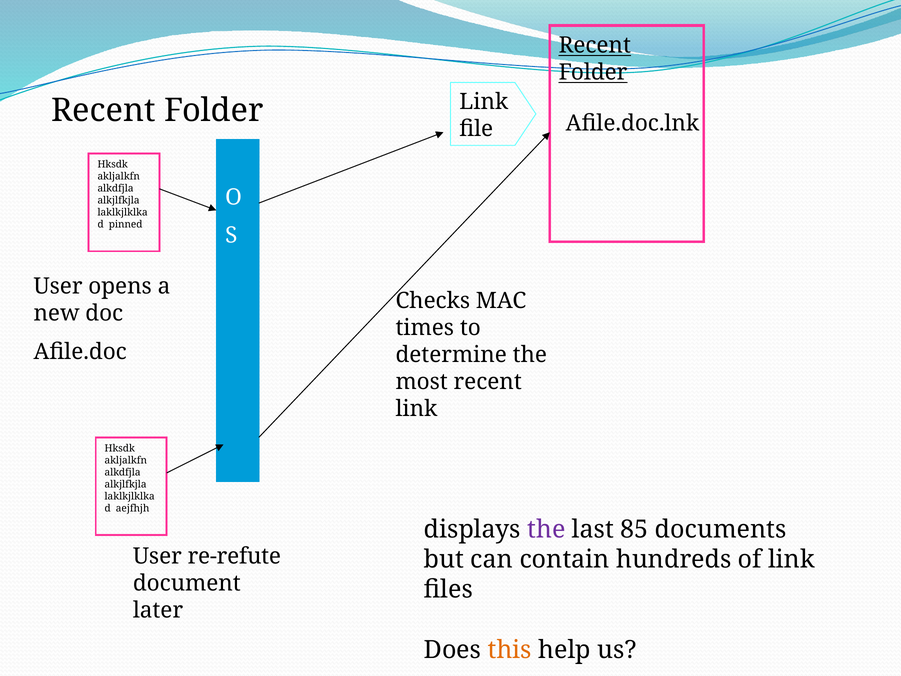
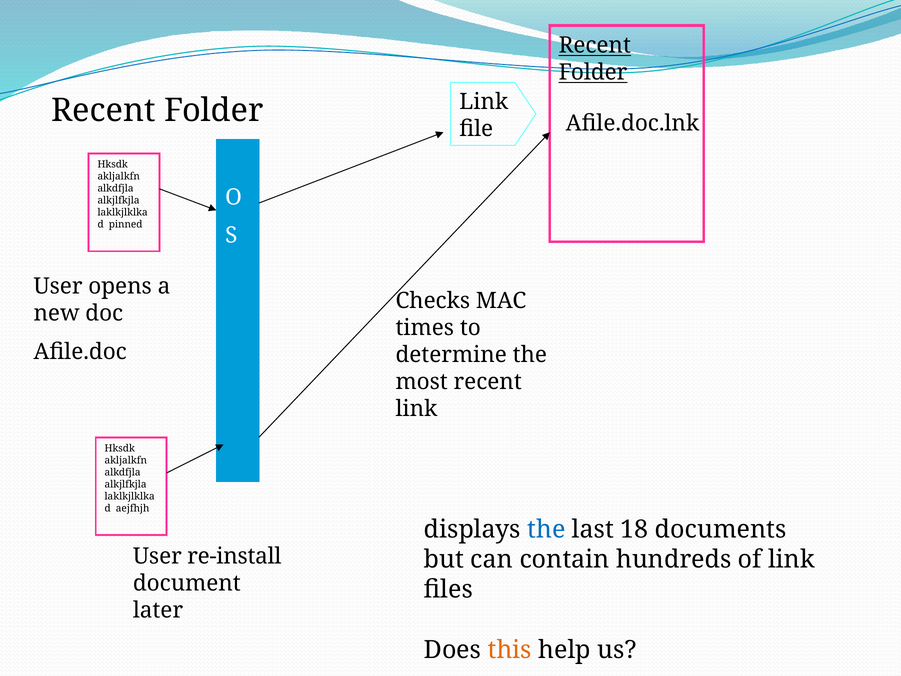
the colour: purple -> blue (546, 529)
85: 85 -> 18 (634, 529)
re-refute: re-refute -> re-install (234, 556)
